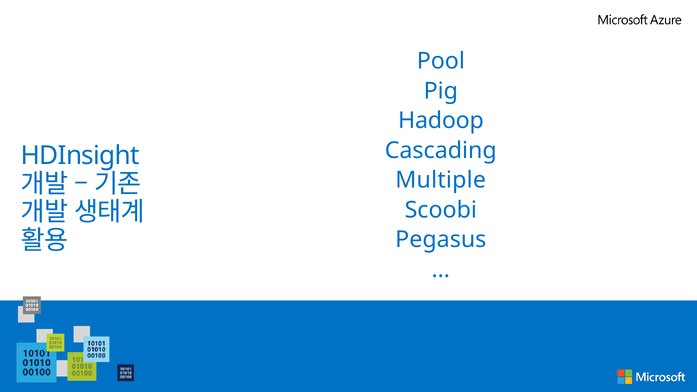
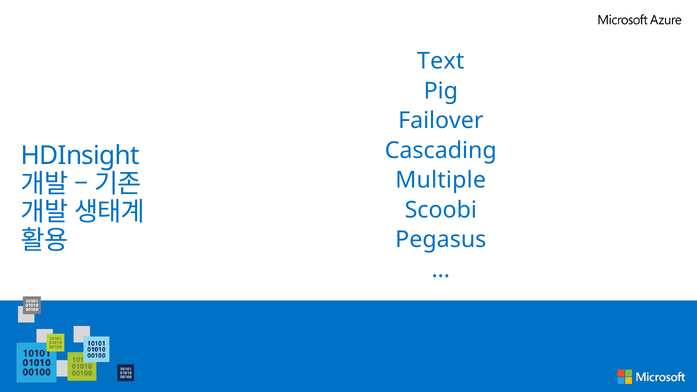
Pool: Pool -> Text (441, 61)
Hadoop: Hadoop -> Failover (441, 121)
